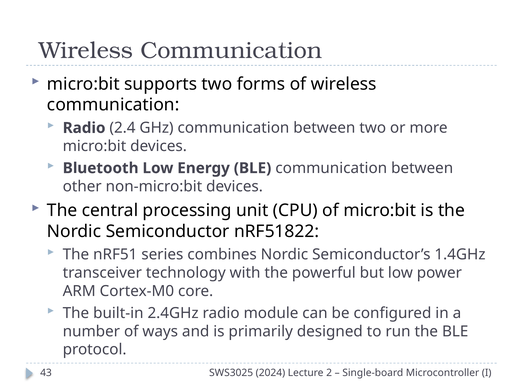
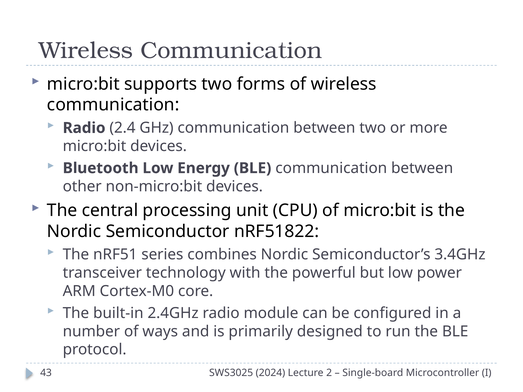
1.4GHz: 1.4GHz -> 3.4GHz (460, 255)
